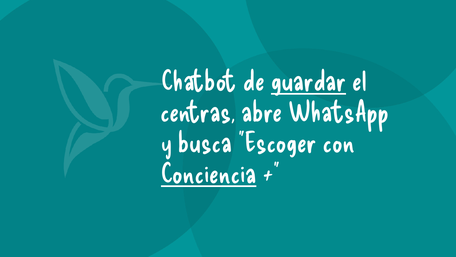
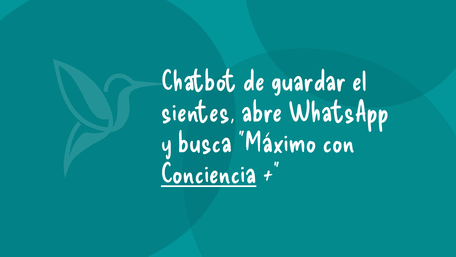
guardar underline: present -> none (309, 81)
centras: centras -> sientes (198, 112)
Escoger: Escoger -> Máximo (278, 143)
